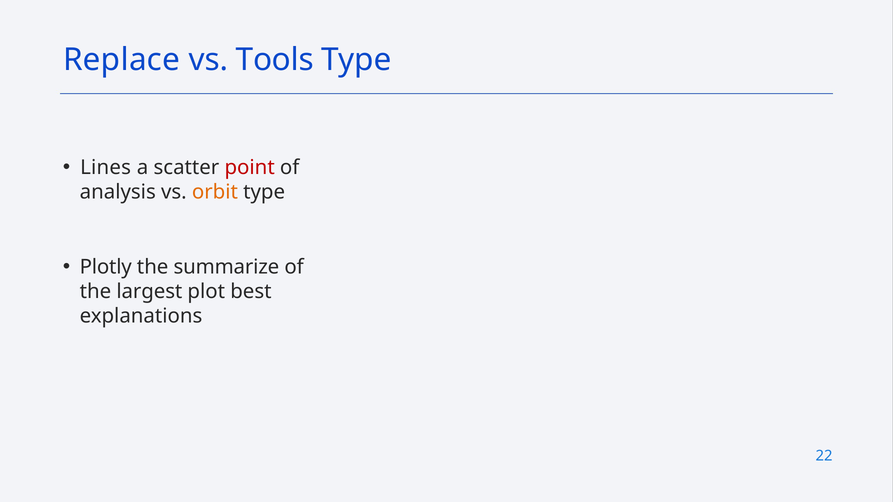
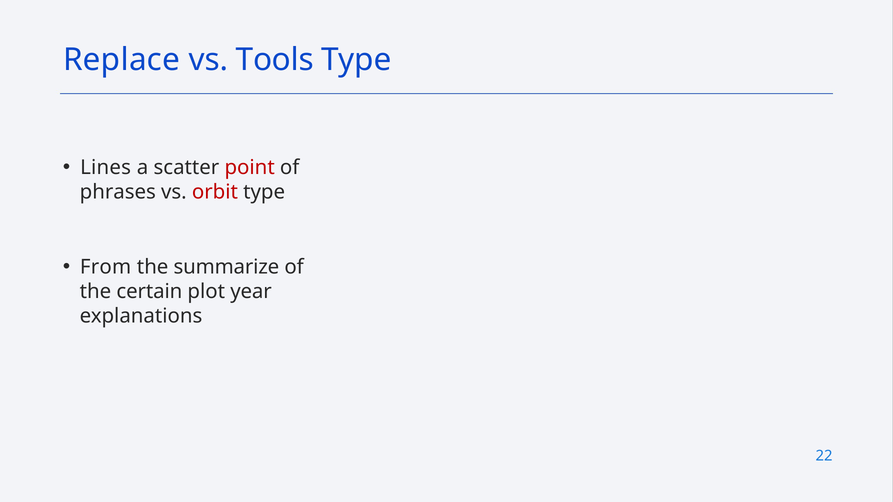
analysis: analysis -> phrases (118, 192)
orbit colour: orange -> red (215, 192)
Plotly: Plotly -> From (106, 267)
largest: largest -> certain (149, 292)
best: best -> year (251, 292)
